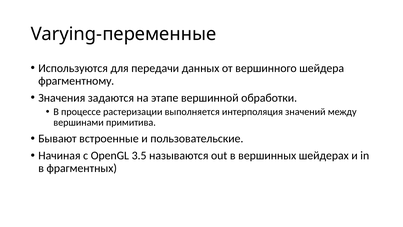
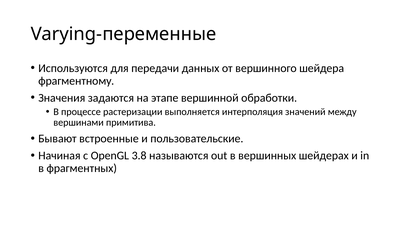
3.5: 3.5 -> 3.8 (139, 155)
